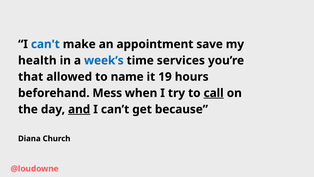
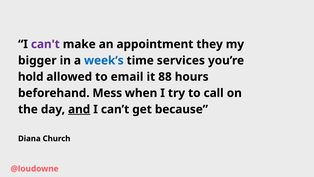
can't colour: blue -> purple (45, 44)
save: save -> they (210, 44)
health: health -> bigger (37, 60)
that: that -> hold (31, 77)
name: name -> email (127, 77)
19: 19 -> 88 (165, 77)
call underline: present -> none (214, 93)
